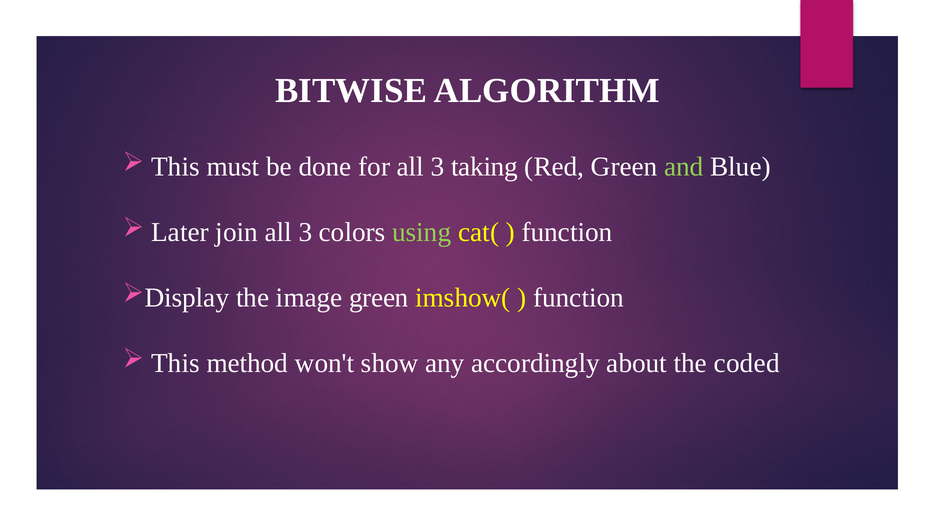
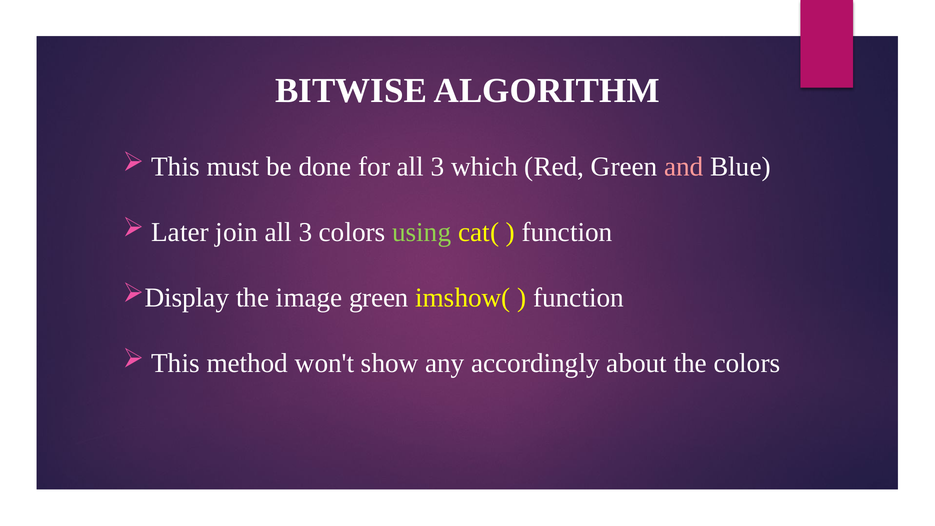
taking: taking -> which (484, 167)
and colour: light green -> pink (684, 167)
the coded: coded -> colors (747, 363)
